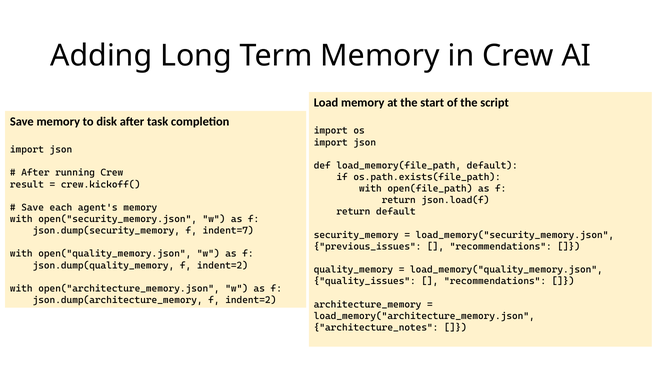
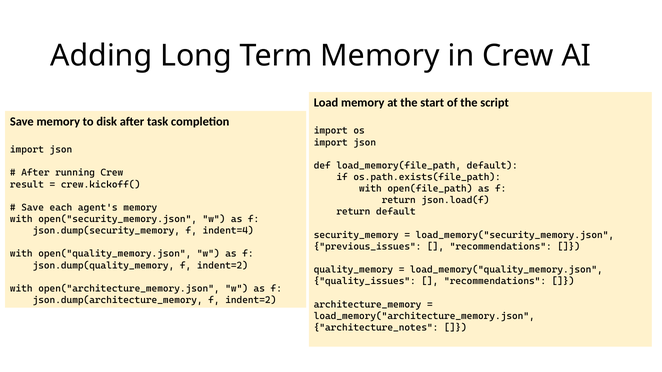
indent=7: indent=7 -> indent=4 (228, 231)
